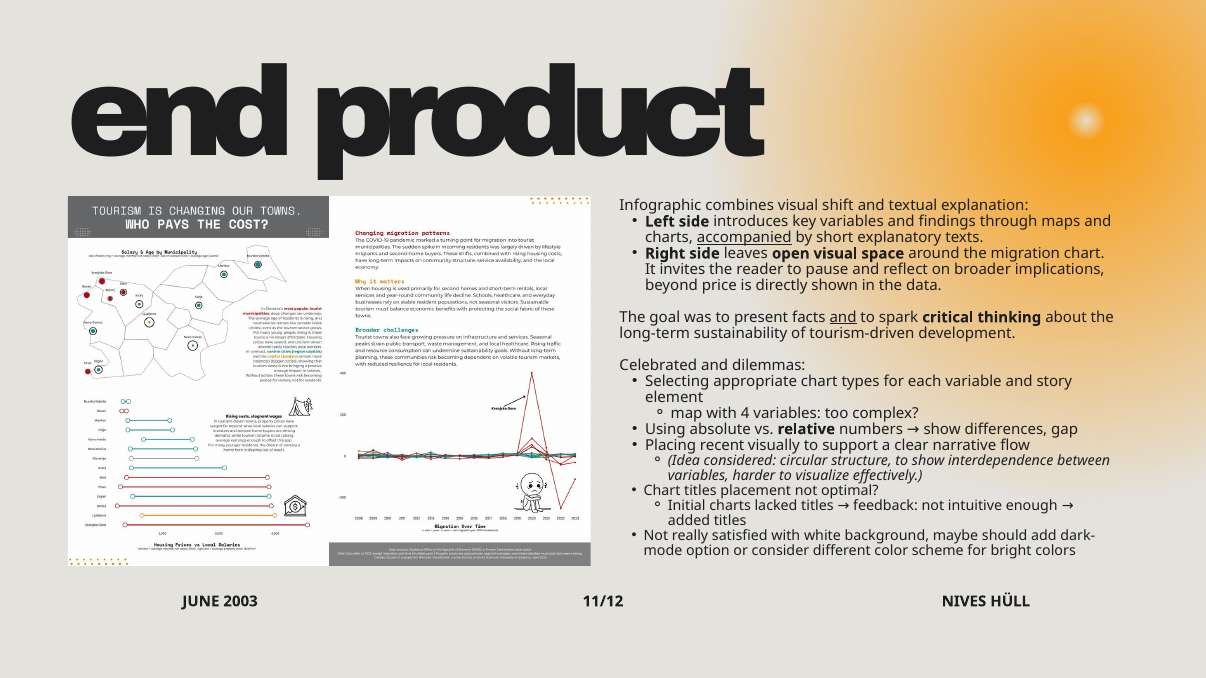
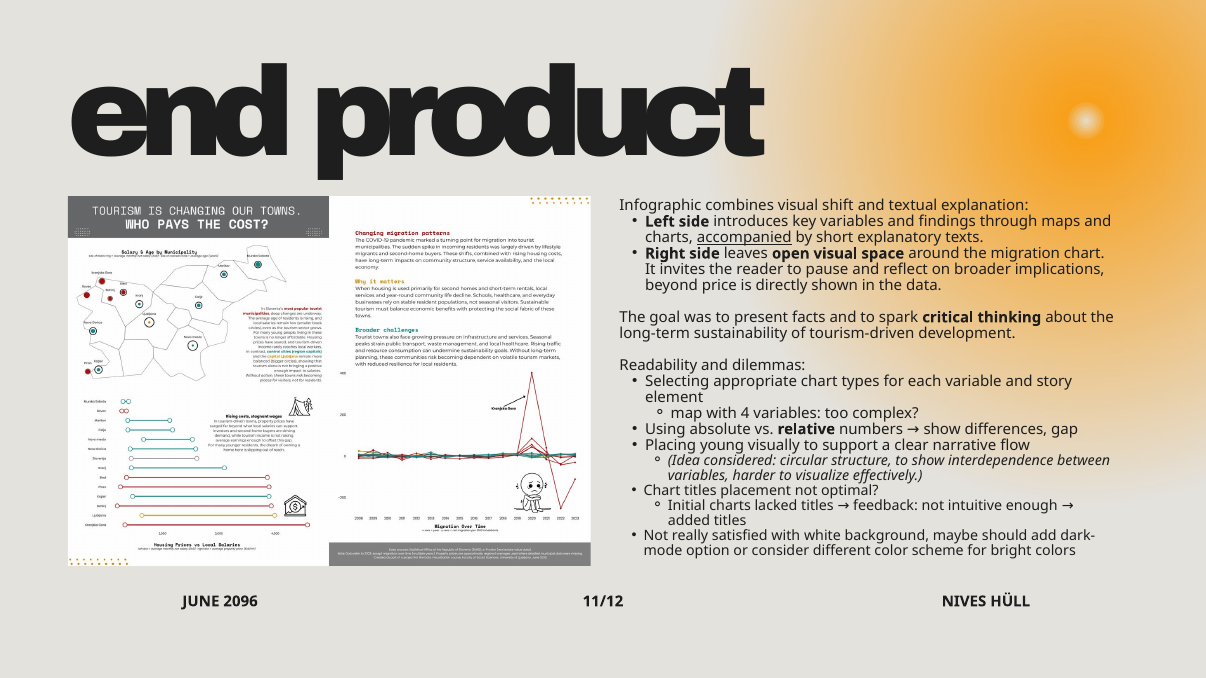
and underline: present -> none (843, 318)
Celebrated: Celebrated -> Readability (658, 366)
recent: recent -> young (722, 445)
2003: 2003 -> 2096 (241, 602)
